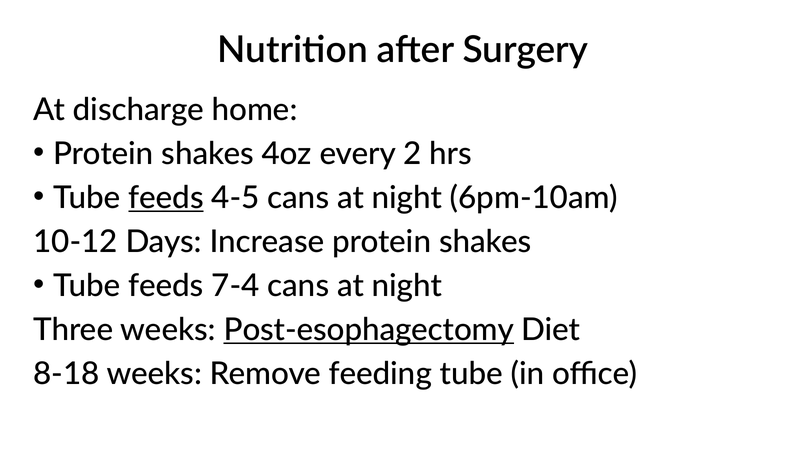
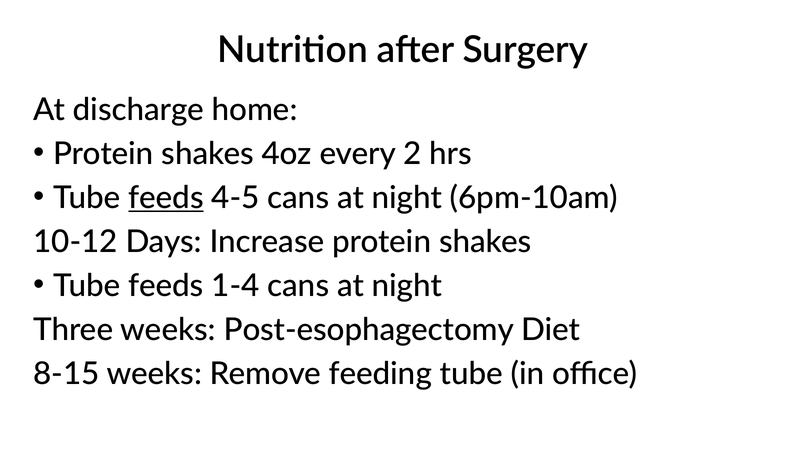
7-4: 7-4 -> 1-4 (235, 286)
Post-esophagectomy underline: present -> none (369, 330)
8-18: 8-18 -> 8-15 (66, 374)
